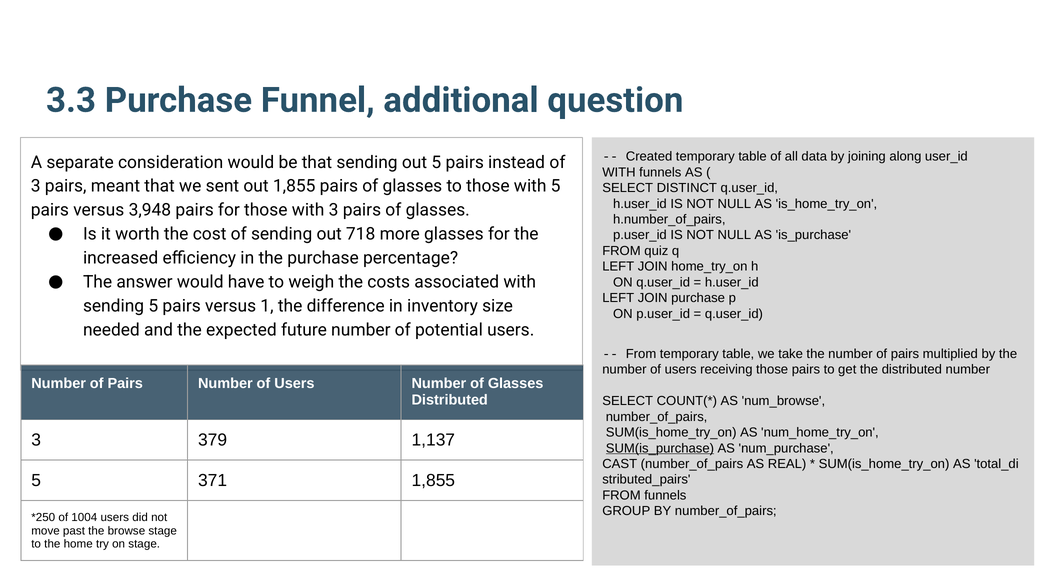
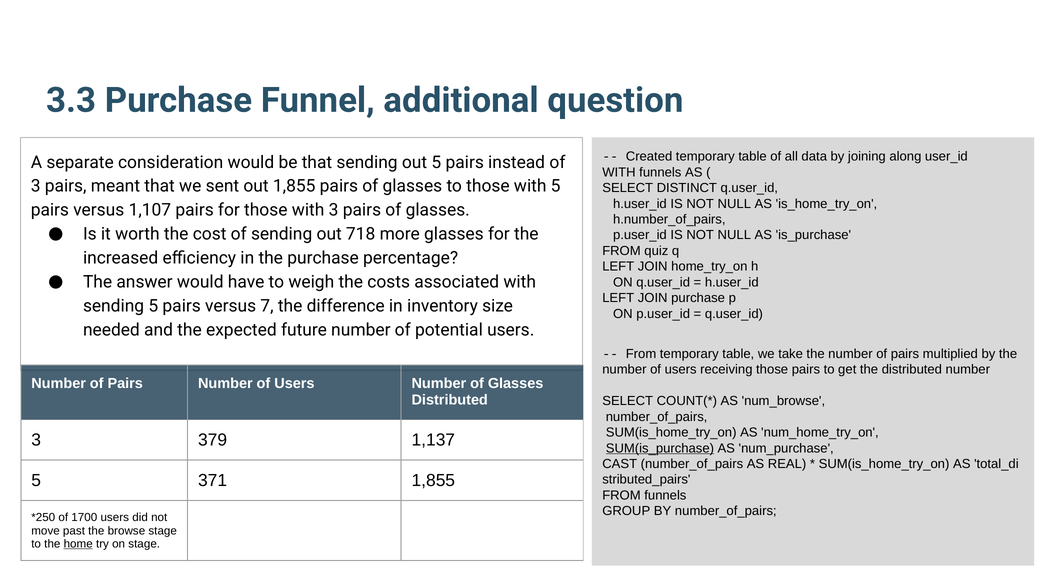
3,948: 3,948 -> 1,107 (150, 210)
1: 1 -> 7 (267, 306)
1004: 1004 -> 1700 (84, 518)
home underline: none -> present (78, 544)
